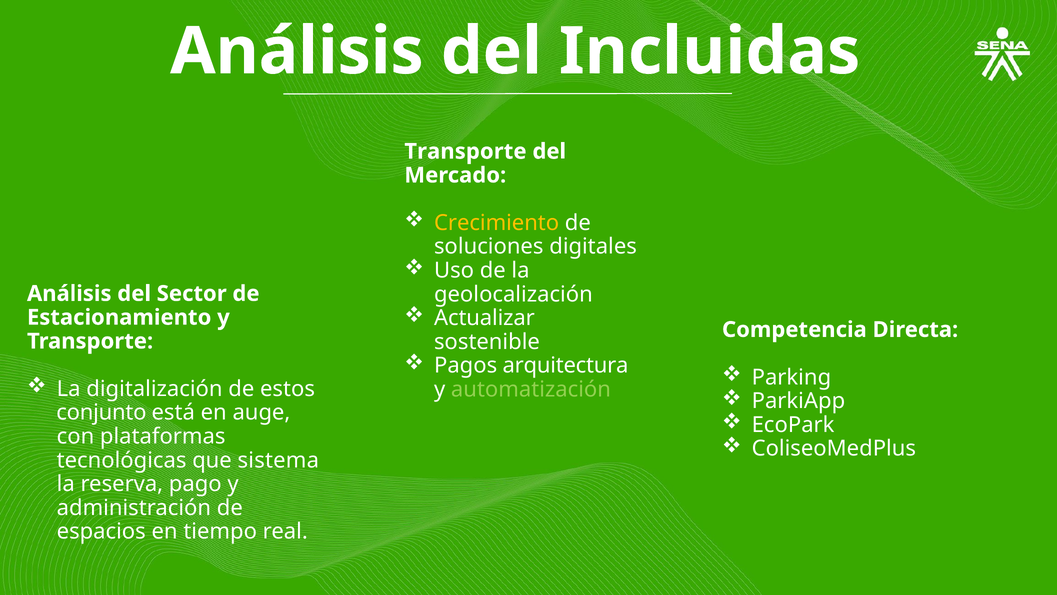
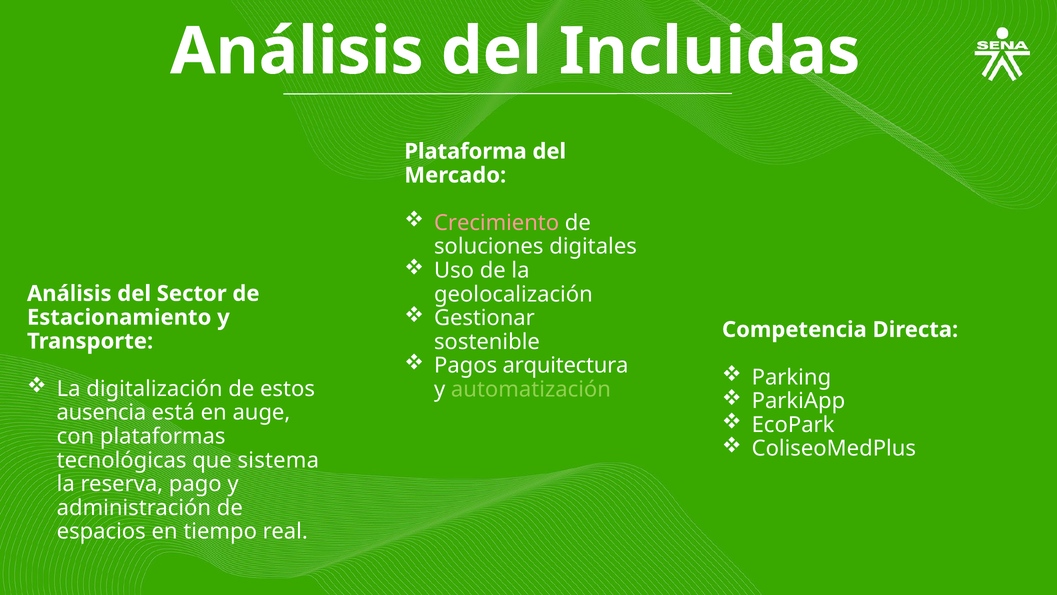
Transporte: Transporte -> Plataforma (466, 151)
Crecimiento colour: yellow -> pink (497, 223)
Actualizar: Actualizar -> Gestionar (484, 318)
conjunto: conjunto -> ausencia (101, 412)
